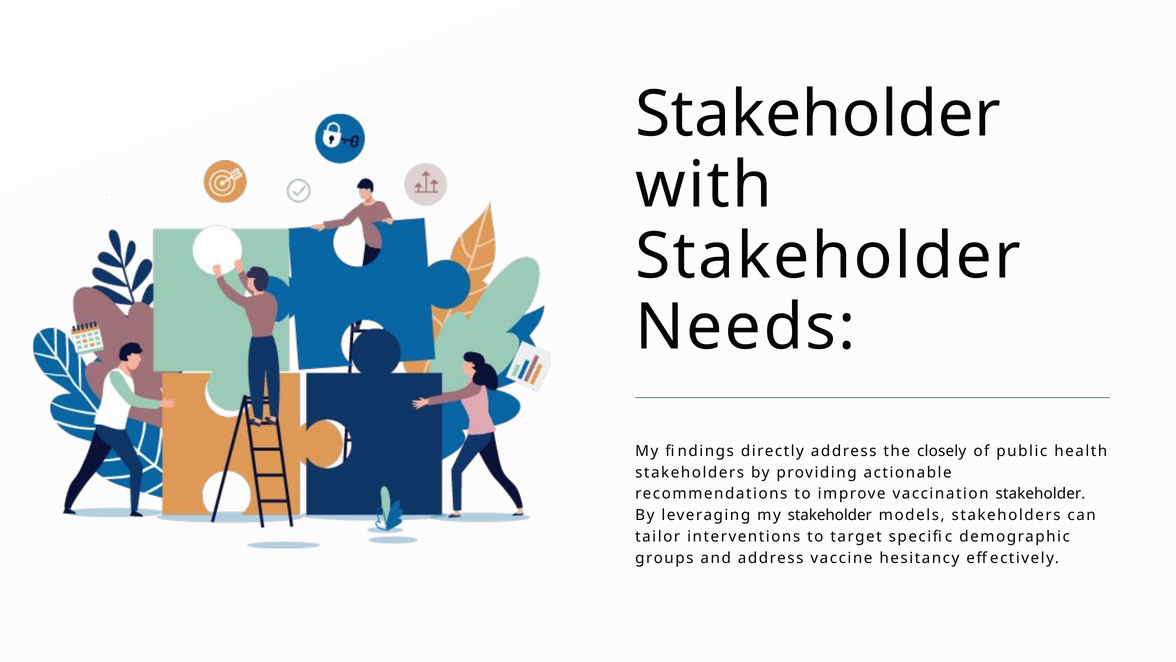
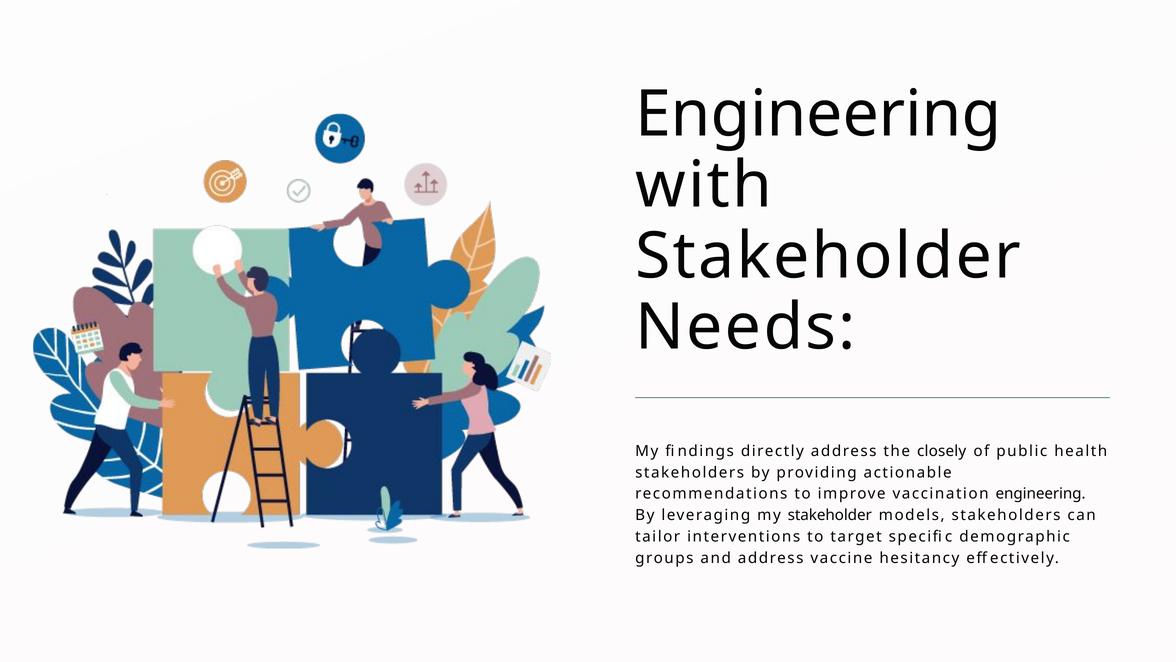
Stakeholder: Stakeholder -> Engineering (818, 114)
vaccination stakeholder: stakeholder -> engineering (1041, 494)
